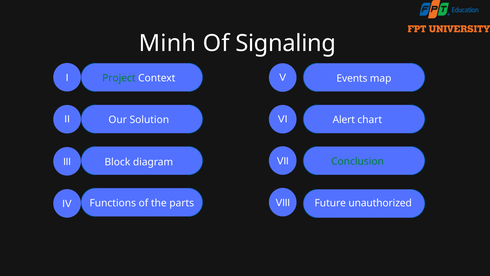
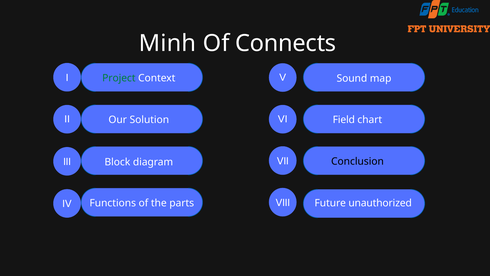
Signaling: Signaling -> Connects (286, 43)
Events: Events -> Sound (352, 78)
Alert: Alert -> Field (344, 120)
Conclusion colour: green -> black (357, 161)
